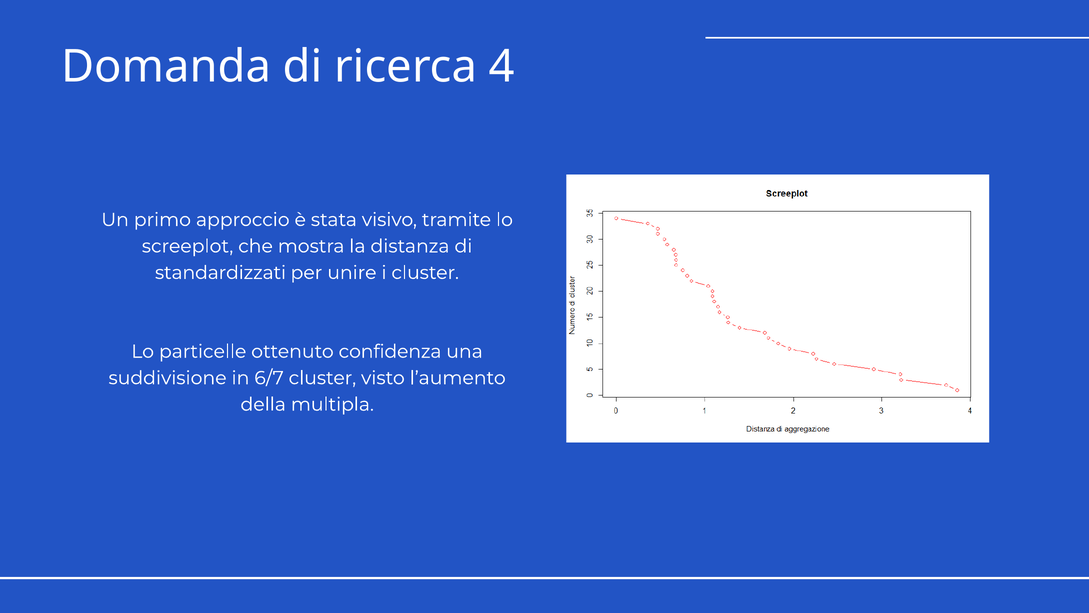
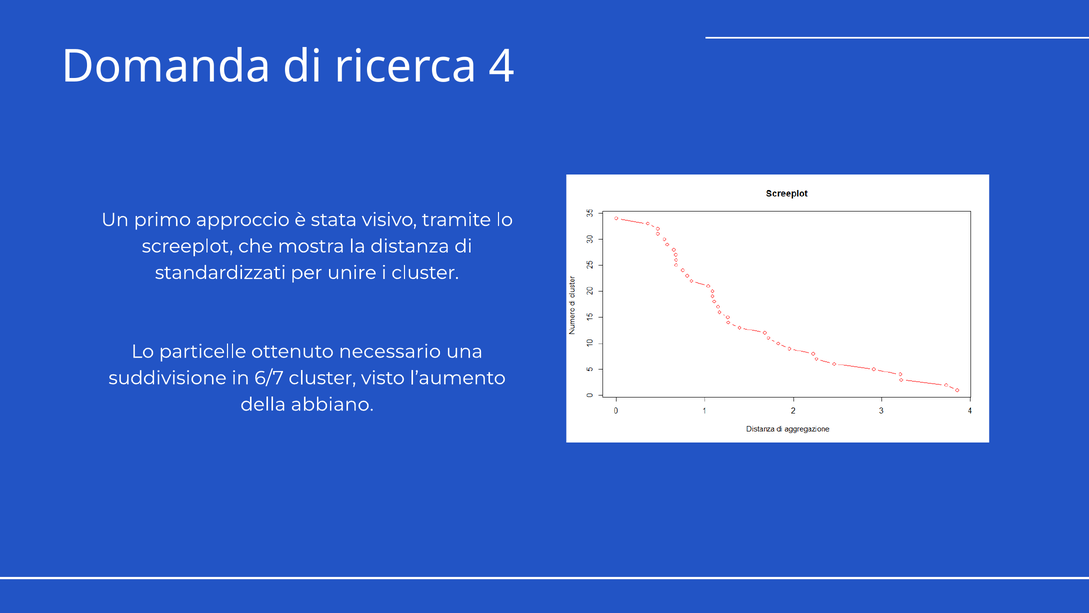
confidenza: confidenza -> necessario (390, 351)
multipla: multipla -> abbiano (332, 404)
